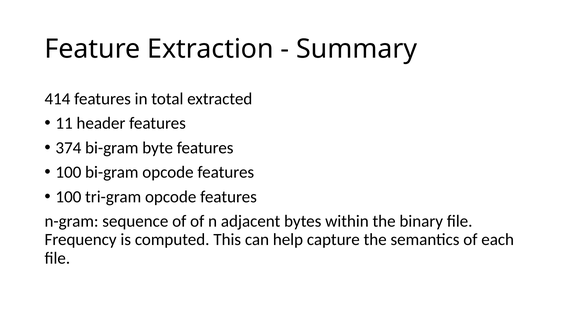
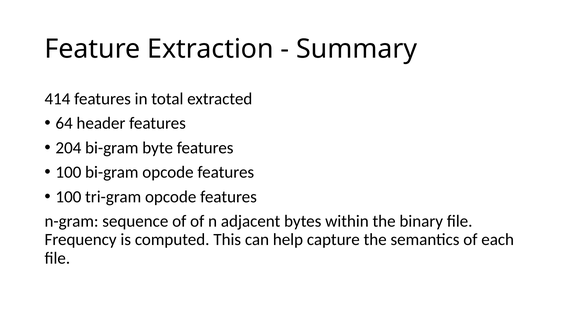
11: 11 -> 64 (64, 123)
374: 374 -> 204 (68, 148)
